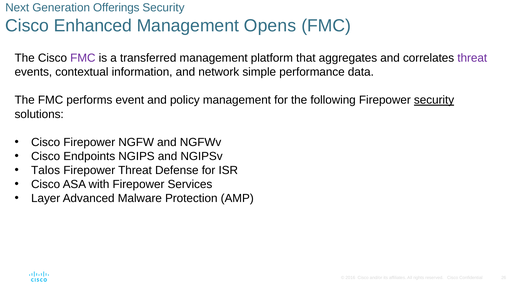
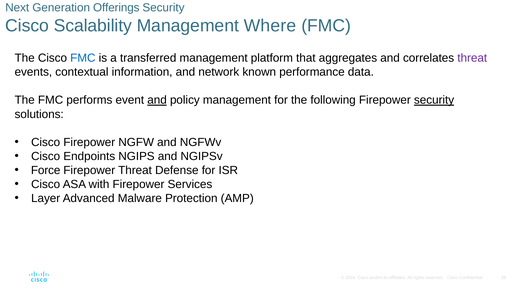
Enhanced: Enhanced -> Scalability (93, 26)
Opens: Opens -> Where (270, 26)
FMC colour: purple -> blue (83, 58)
simple: simple -> known (259, 72)
and underline: none -> present (157, 100)
Talos: Talos -> Force (46, 170)
